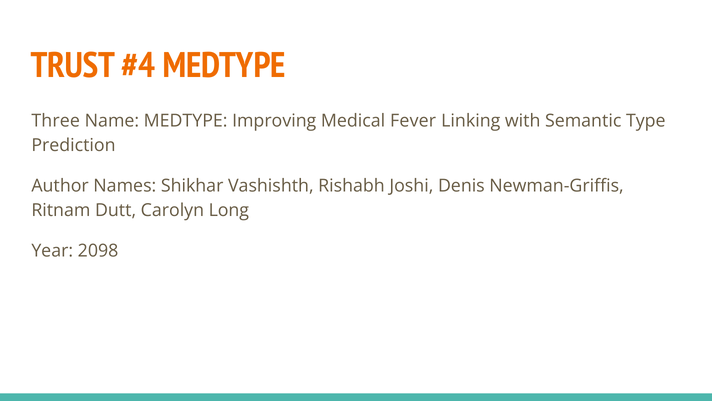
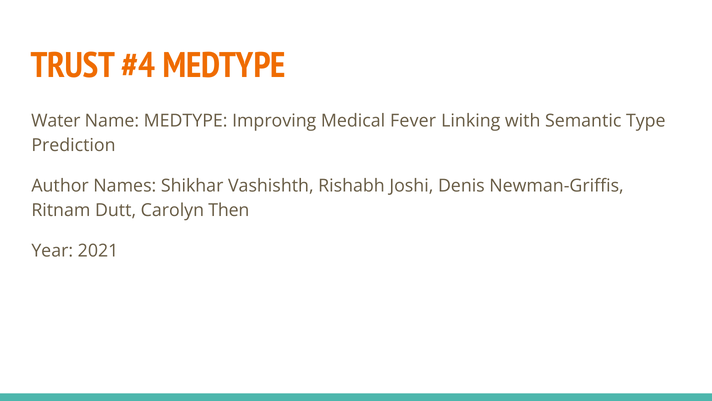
Three: Three -> Water (56, 121)
Long: Long -> Then (229, 210)
2098: 2098 -> 2021 (98, 251)
